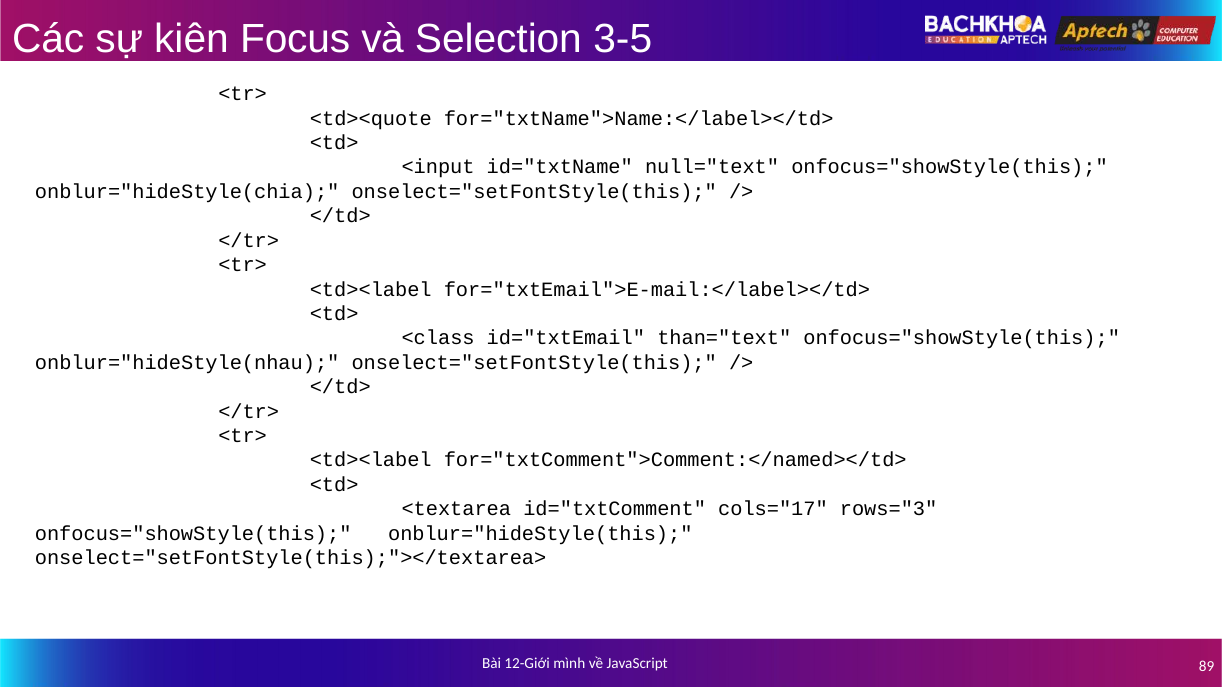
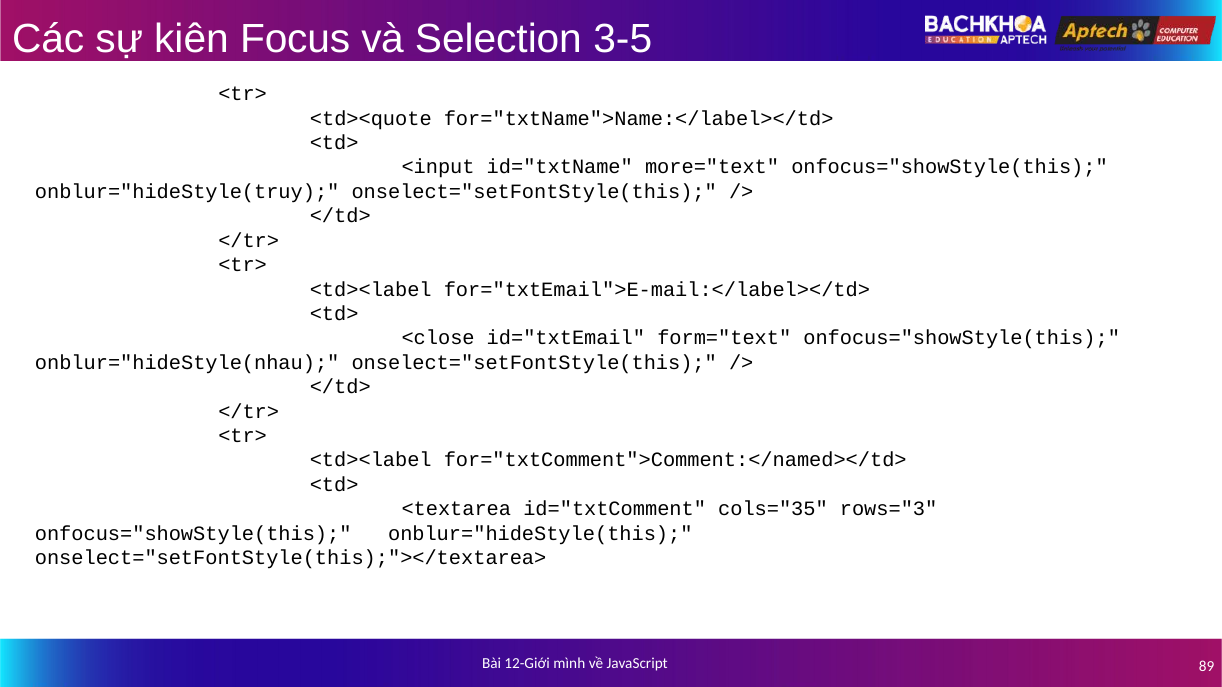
null="text: null="text -> more="text (712, 167)
onblur="hideStyle(chia: onblur="hideStyle(chia -> onblur="hideStyle(truy (187, 192)
<class: <class -> <close (438, 338)
than="text: than="text -> form="text (724, 338)
cols="17: cols="17 -> cols="35 (773, 509)
